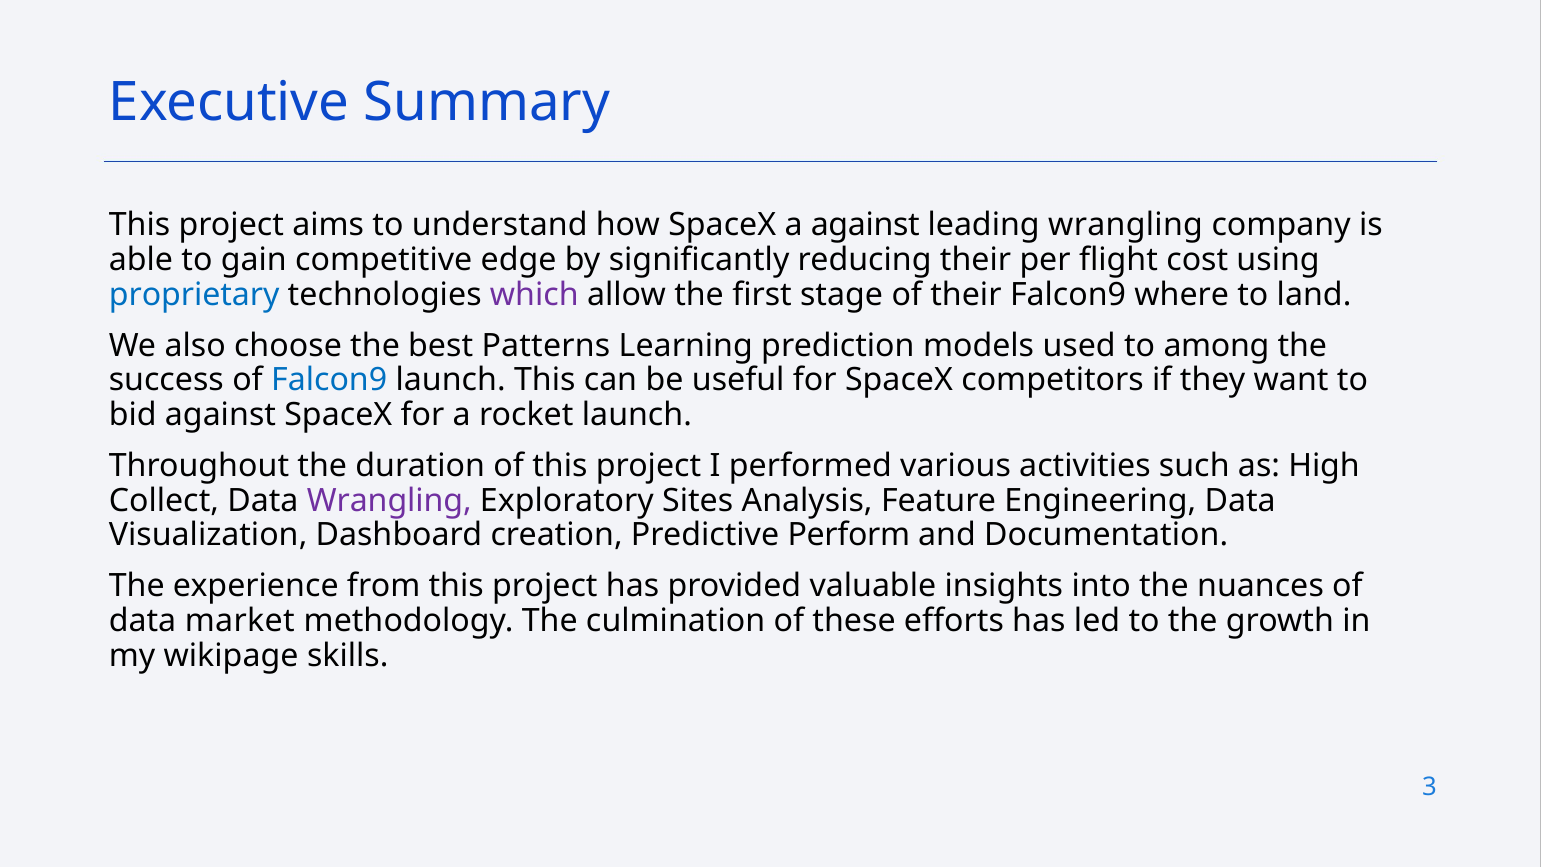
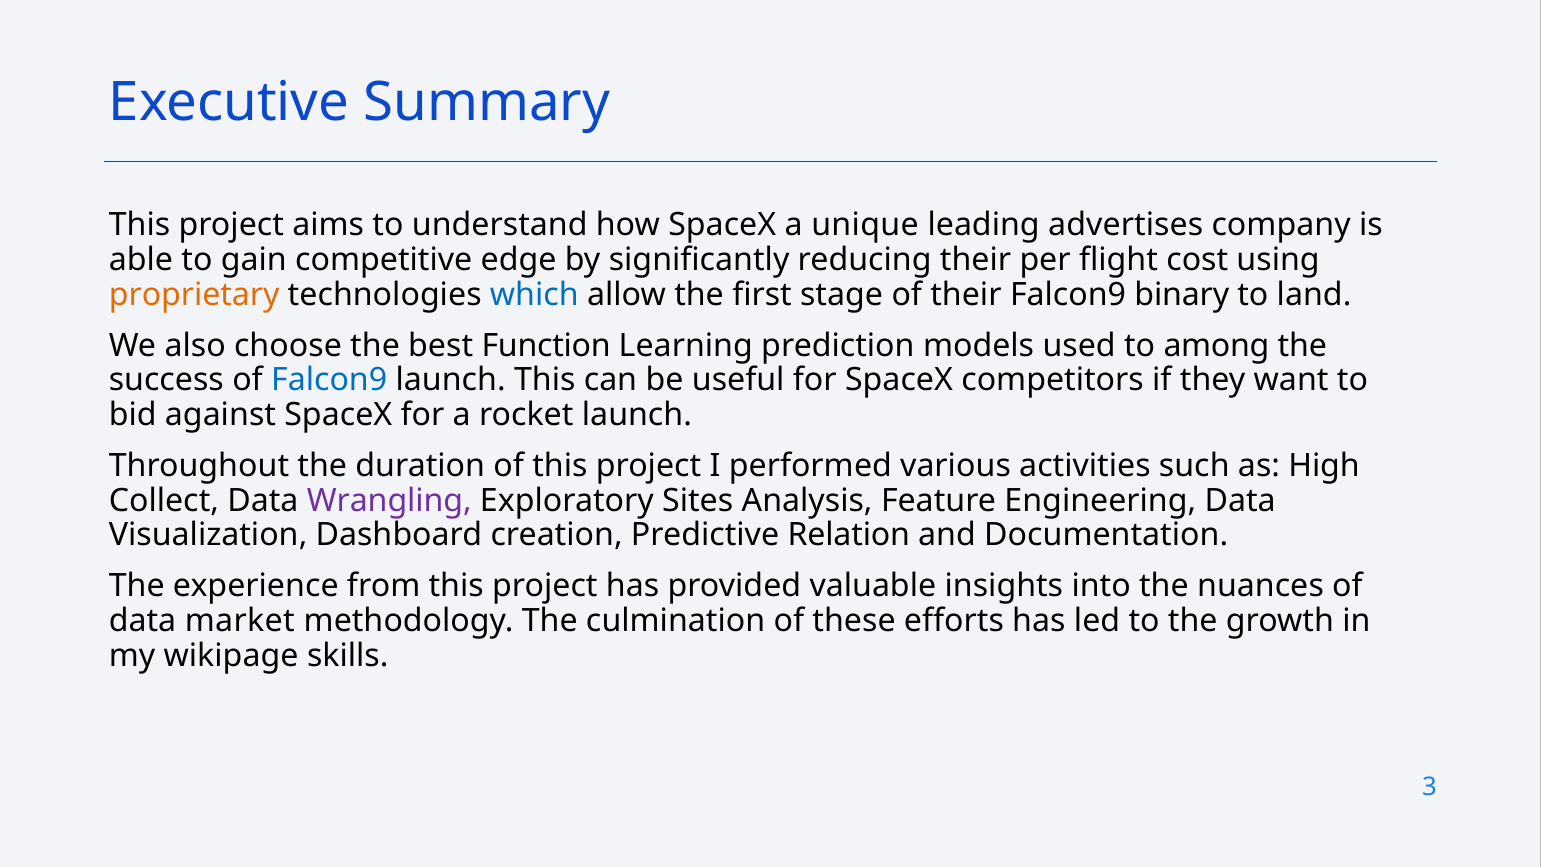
a against: against -> unique (865, 225)
leading wrangling: wrangling -> advertises (1126, 225)
proprietary colour: blue -> orange (194, 295)
which colour: purple -> blue (534, 295)
where: where -> binary (1182, 295)
Patterns: Patterns -> Function (546, 345)
Perform: Perform -> Relation (849, 535)
